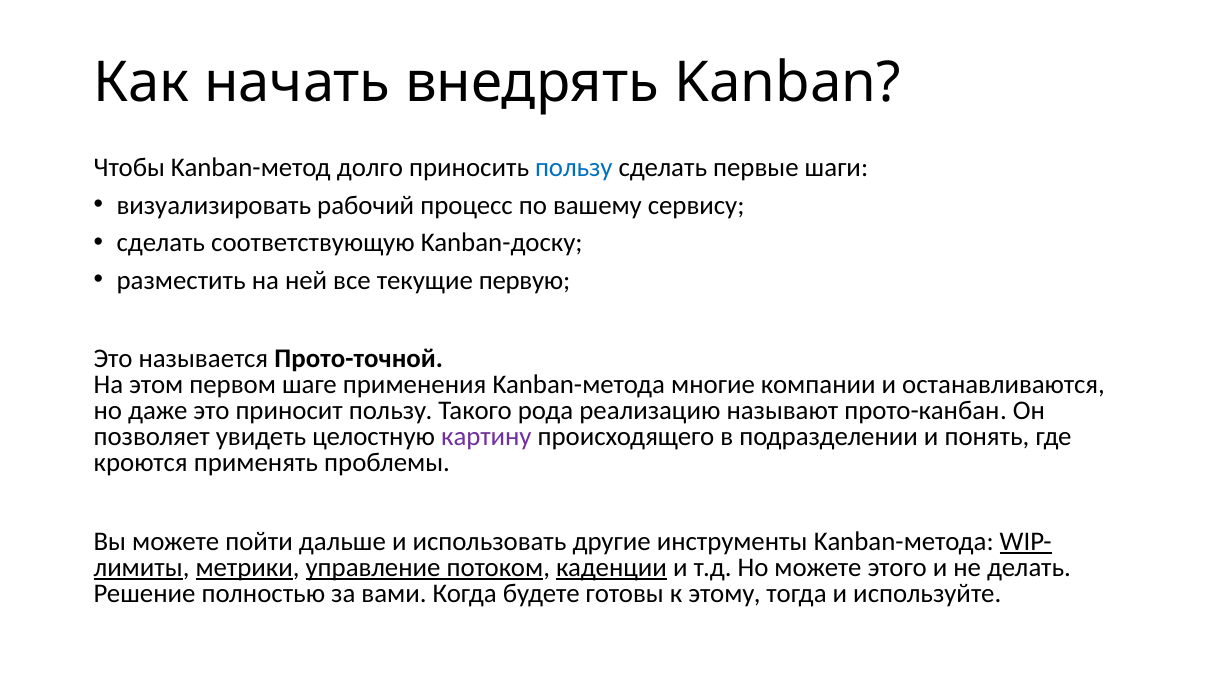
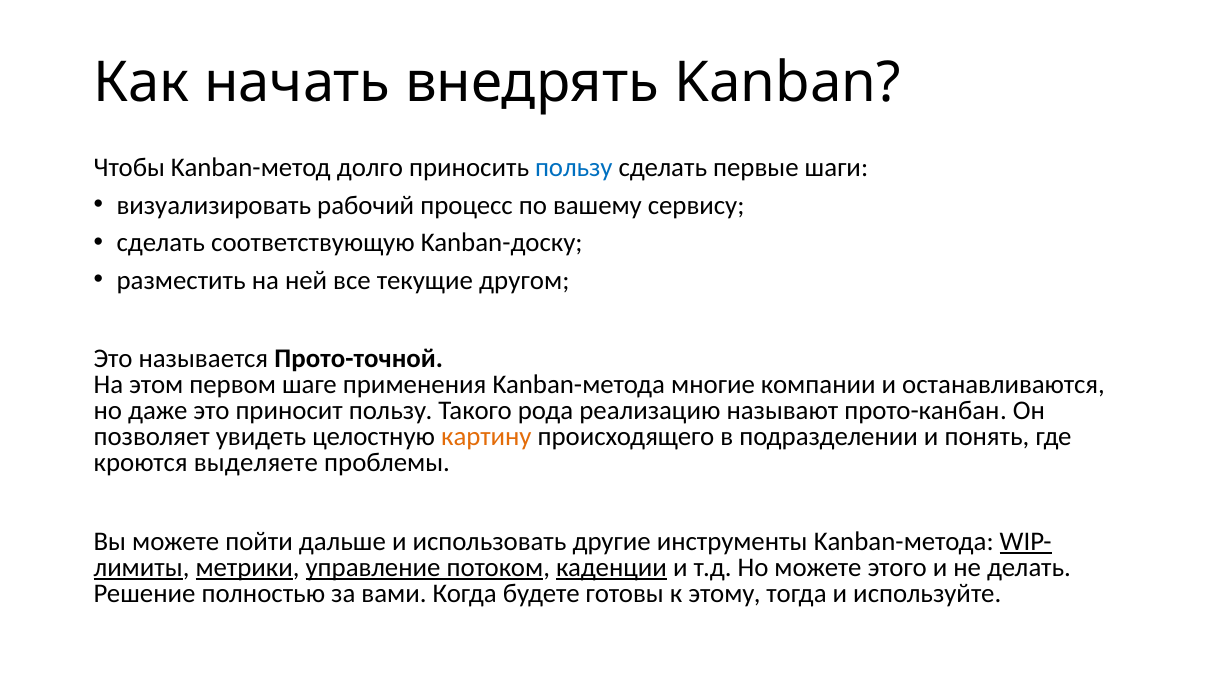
первую: первую -> другом (524, 280)
картину colour: purple -> orange (486, 437)
применять: применять -> выделяете (256, 463)
